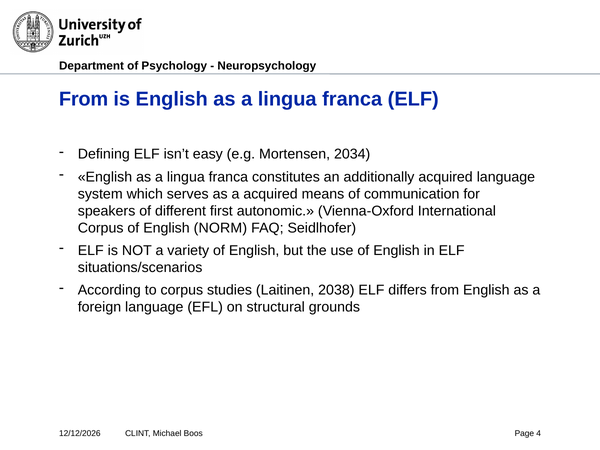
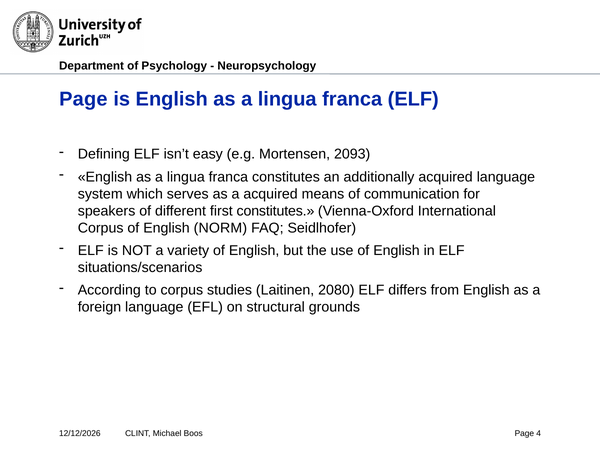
From: From -> Page (83, 99)
2034: 2034 -> 2093 (352, 154)
first autonomic: autonomic -> constitutes (275, 211)
2038: 2038 -> 2080 (336, 290)
